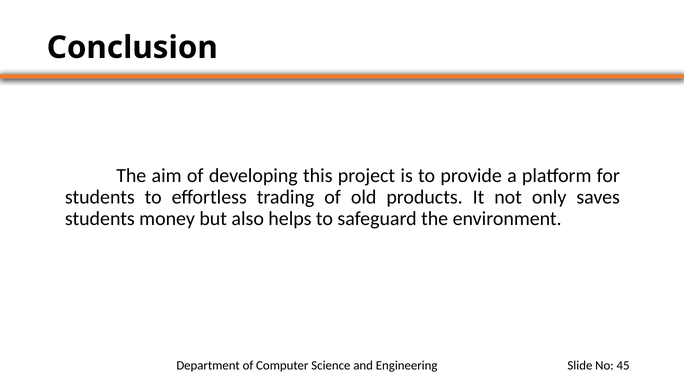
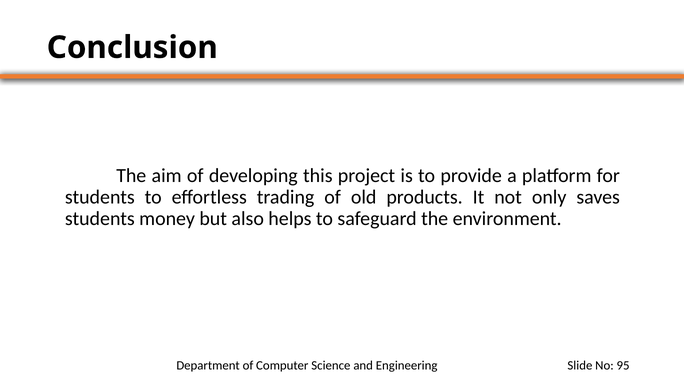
45: 45 -> 95 (623, 365)
